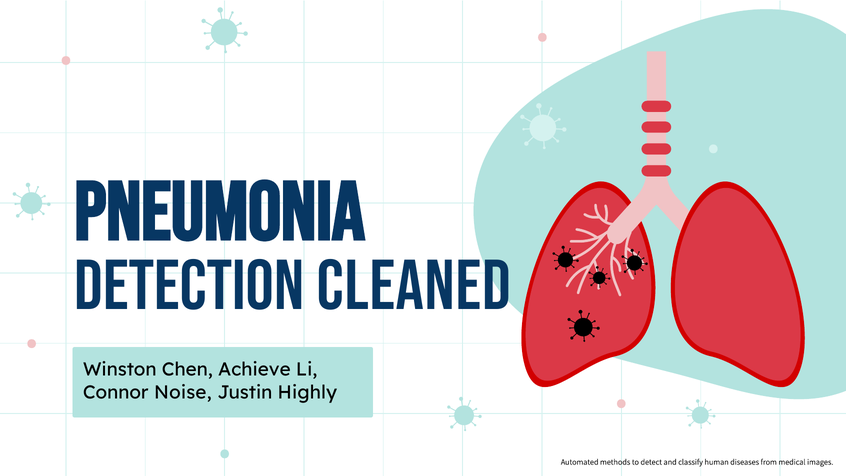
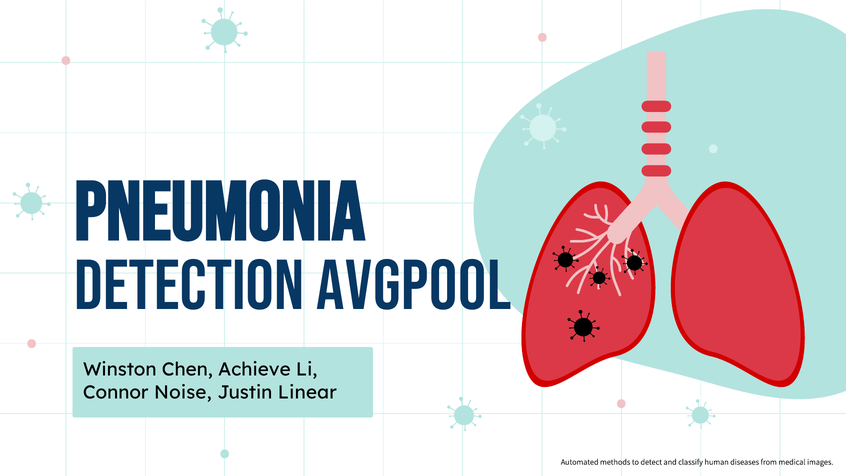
Cleaned: Cleaned -> Avgpool (414, 286)
Highly: Highly -> Linear (307, 392)
